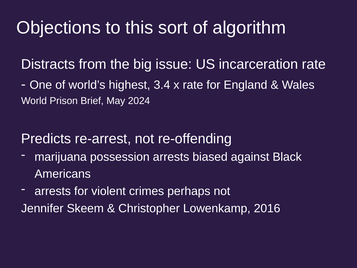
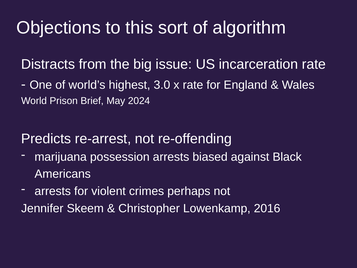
3.4: 3.4 -> 3.0 (162, 85)
